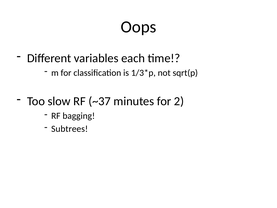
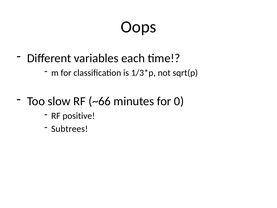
~37: ~37 -> ~66 (100, 101)
2: 2 -> 0 (179, 101)
bagging: bagging -> positive (79, 116)
